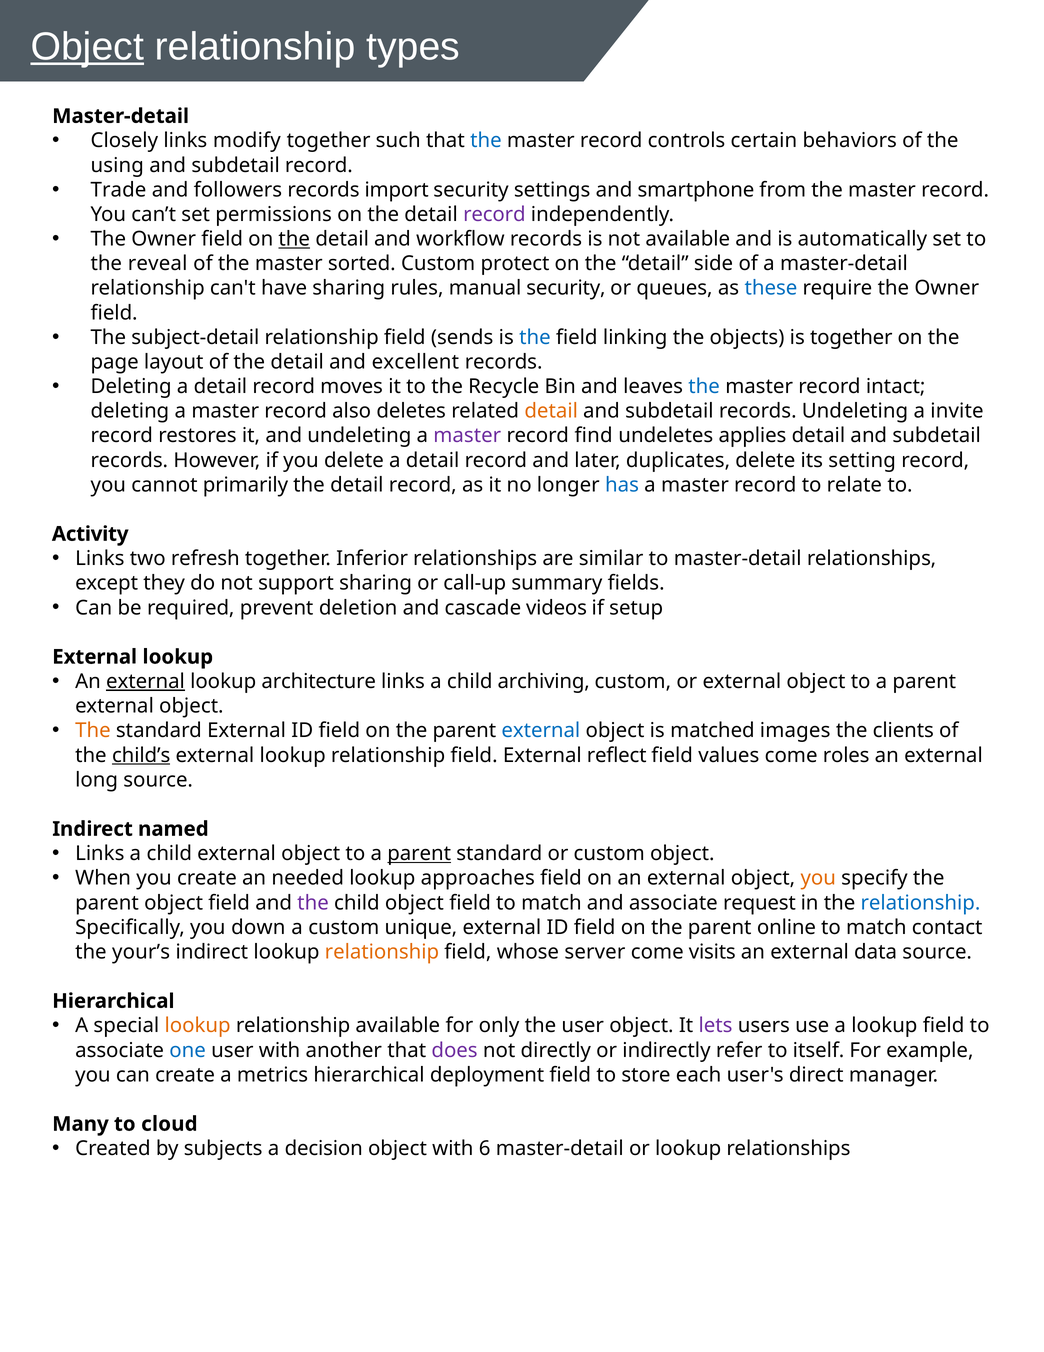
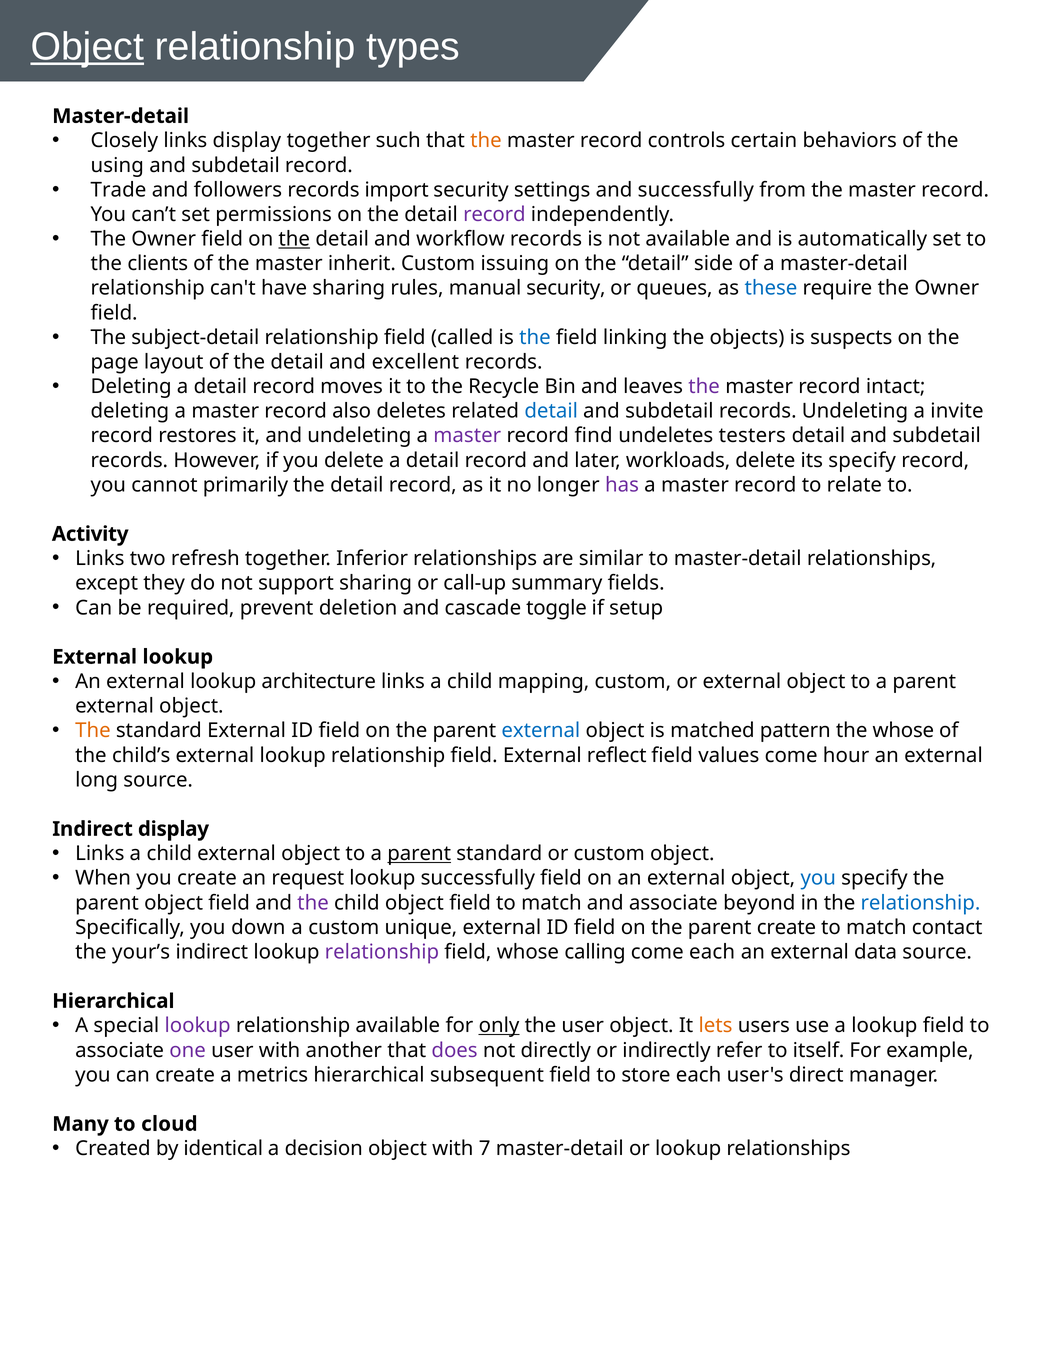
links modify: modify -> display (247, 141)
the colour: blue -> orange (486, 141)
and smartphone: smartphone -> successfully (696, 190)
reveal: reveal -> clients (158, 263)
sorted: sorted -> inherit (362, 263)
protect: protect -> issuing (515, 263)
sends: sends -> called (462, 337)
is together: together -> suspects (851, 337)
the colour: blue -> purple (704, 386)
detail colour: orange -> blue (551, 411)
applies: applies -> testers (752, 435)
duplicates: duplicates -> workloads (678, 460)
its setting: setting -> specify (862, 460)
has colour: blue -> purple (622, 485)
videos: videos -> toggle (556, 607)
external underline: present -> none (145, 681)
archiving: archiving -> mapping (544, 681)
images: images -> pattern (795, 730)
the clients: clients -> whose (903, 730)
child’s underline: present -> none (141, 755)
roles: roles -> hour (846, 755)
Indirect named: named -> display (173, 828)
needed: needed -> request (308, 878)
lookup approaches: approaches -> successfully (478, 878)
you colour: orange -> blue (818, 878)
request: request -> beyond (759, 902)
parent online: online -> create (786, 927)
relationship colour: orange -> purple (382, 951)
server: server -> calling (595, 951)
come visits: visits -> each (712, 951)
lookup colour: orange -> purple (198, 1025)
only underline: none -> present (499, 1025)
lets colour: purple -> orange (716, 1025)
one colour: blue -> purple (188, 1050)
deployment: deployment -> subsequent (487, 1074)
subjects: subjects -> identical (223, 1148)
6: 6 -> 7 (485, 1148)
